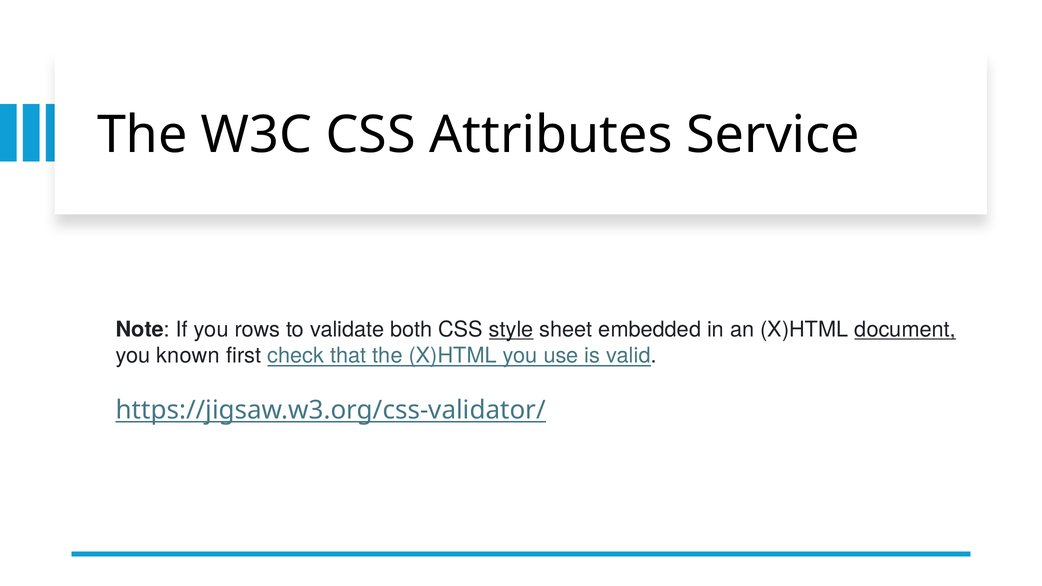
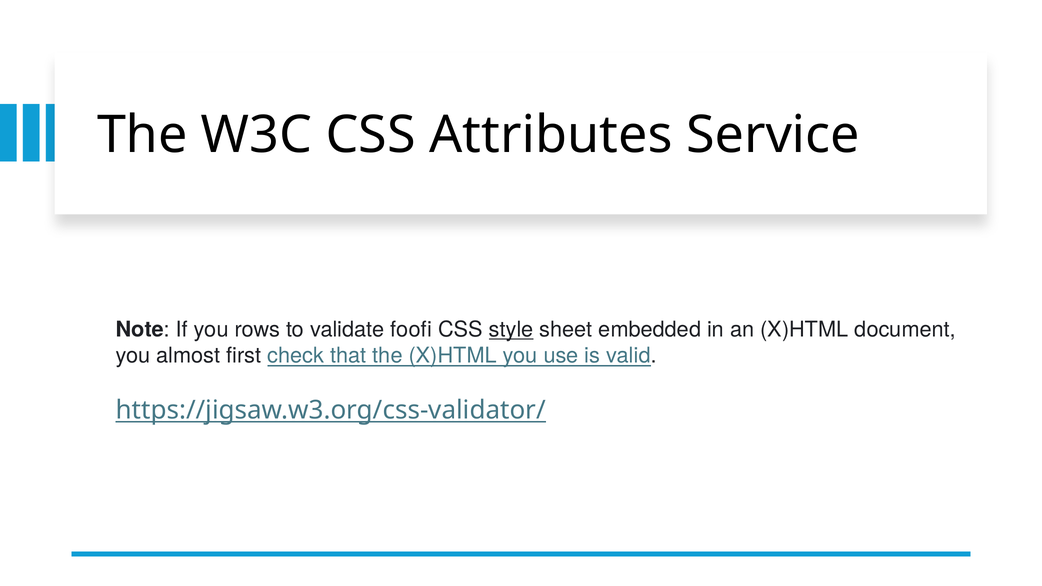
both: both -> foofi (411, 330)
document underline: present -> none (905, 330)
known: known -> almost (188, 356)
